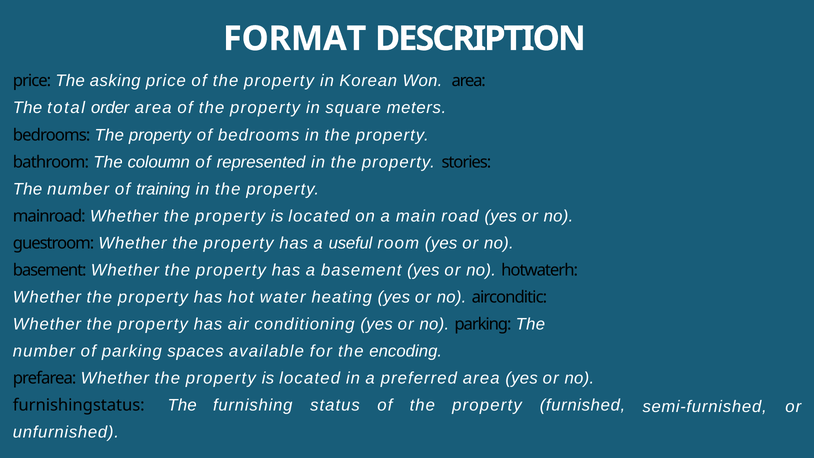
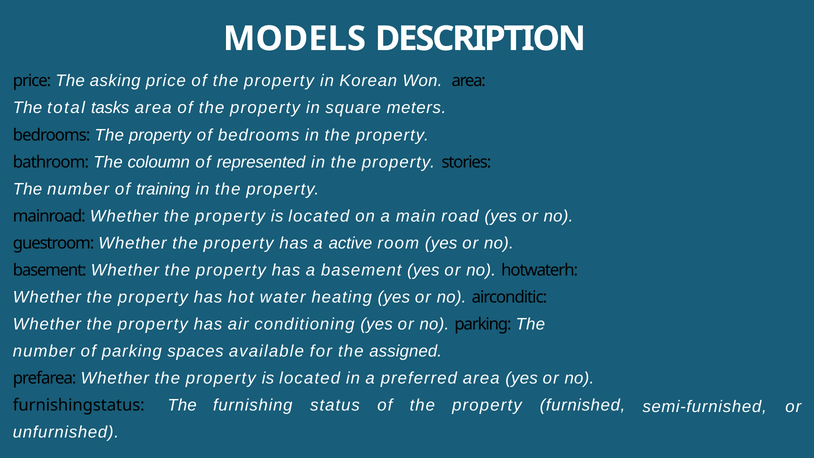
FORMAT: FORMAT -> MODELS (294, 39)
order: order -> tasks (110, 108)
useful: useful -> active (350, 243)
encoding: encoding -> assigned (406, 351)
